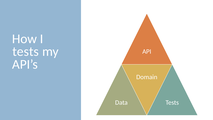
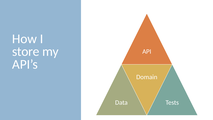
tests: tests -> store (26, 51)
